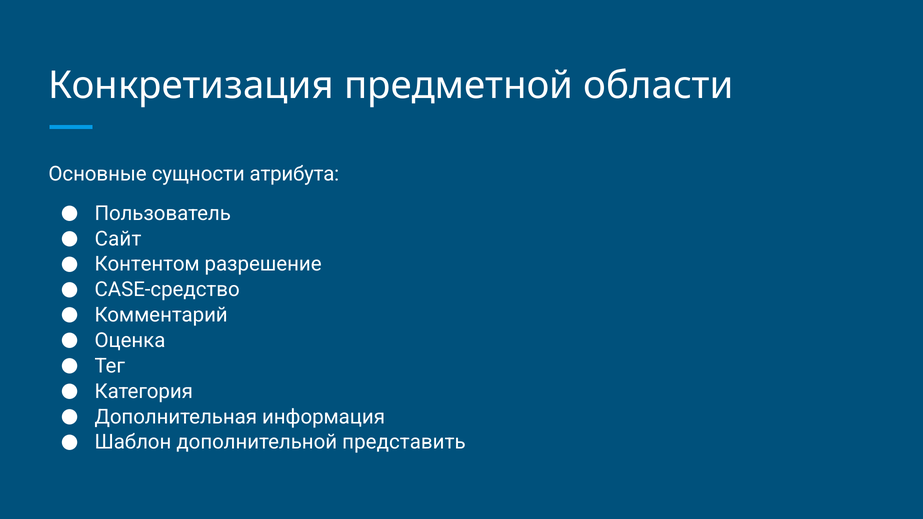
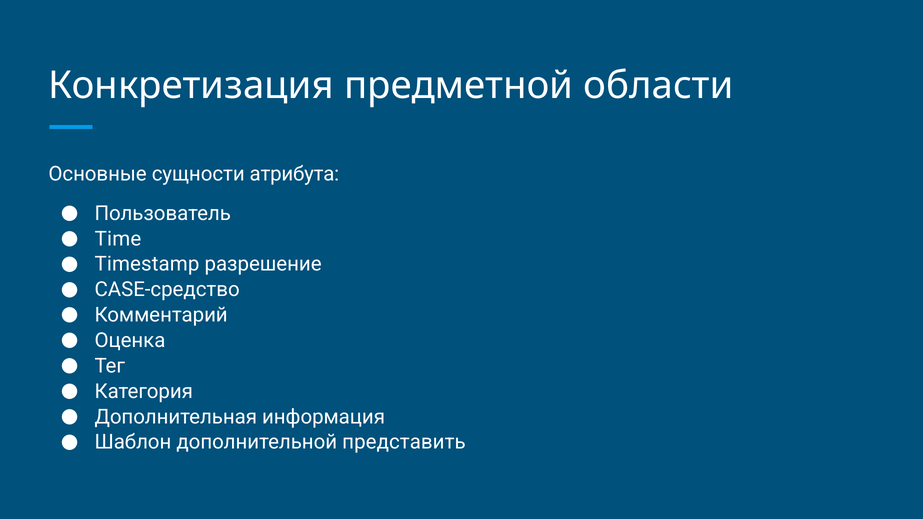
Сайт: Сайт -> Time (118, 239)
Контентом: Контентом -> Timestamp (147, 264)
